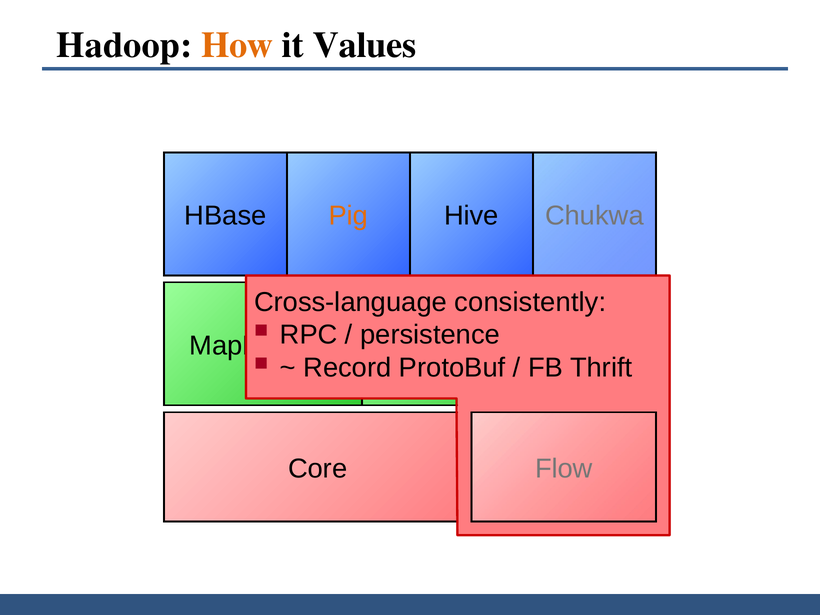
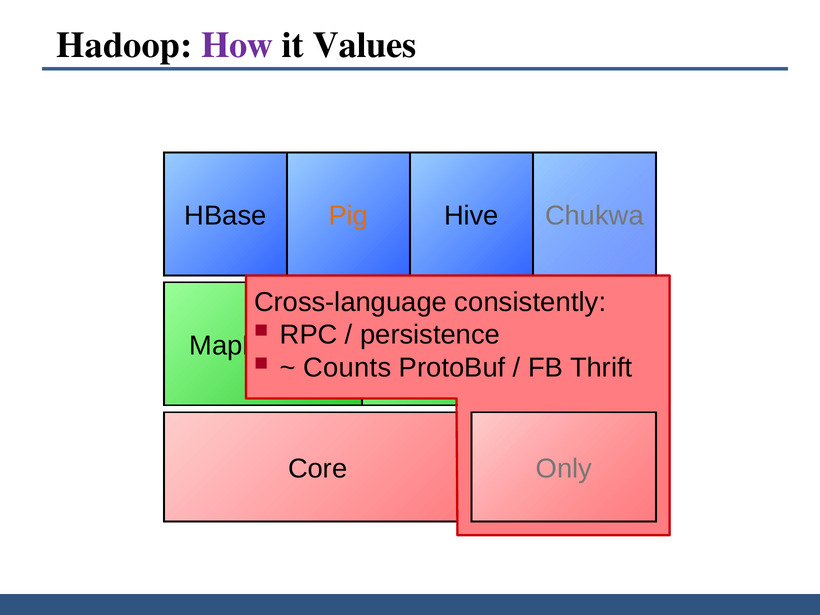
How colour: orange -> purple (237, 45)
Record: Record -> Counts (347, 368)
Flow: Flow -> Only (564, 469)
